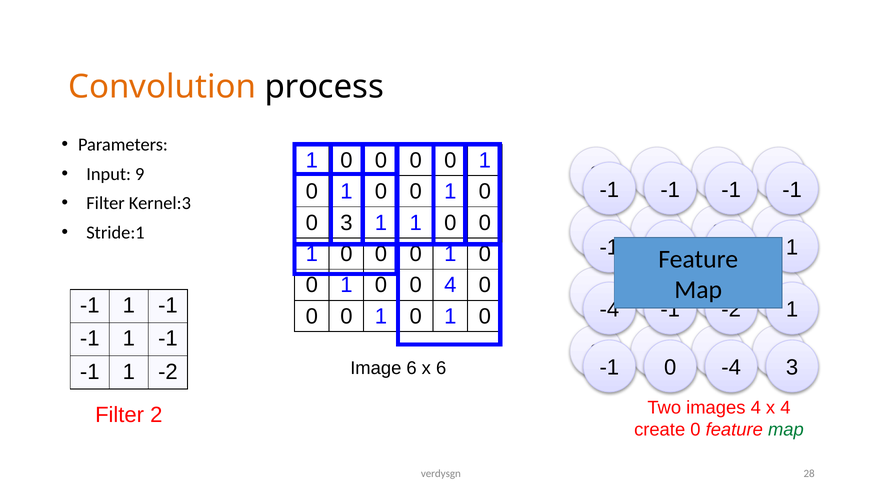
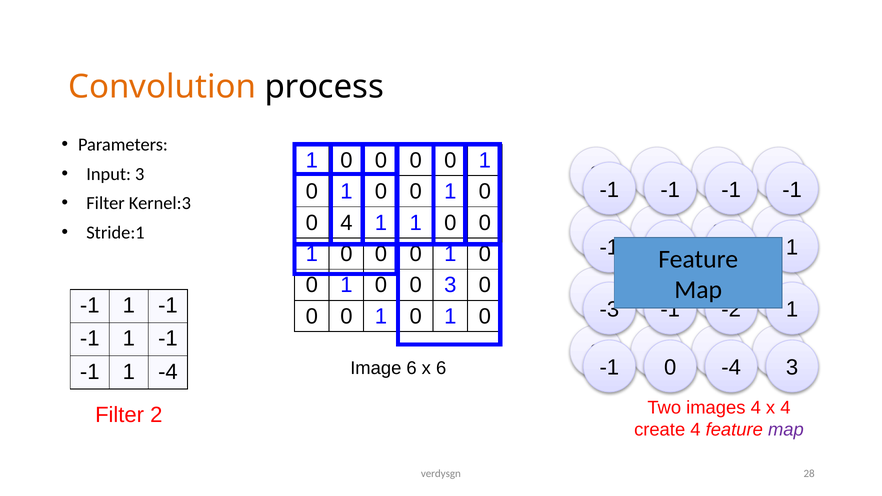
Input 9: 9 -> 3 (140, 174)
0 3: 3 -> 4 (346, 223)
0 4: 4 -> 3 (450, 285)
-4: -4 -> -3 (609, 310)
1 -2: -2 -> -4 (168, 372)
create 0: 0 -> 4 (695, 430)
map colour: green -> purple (786, 430)
